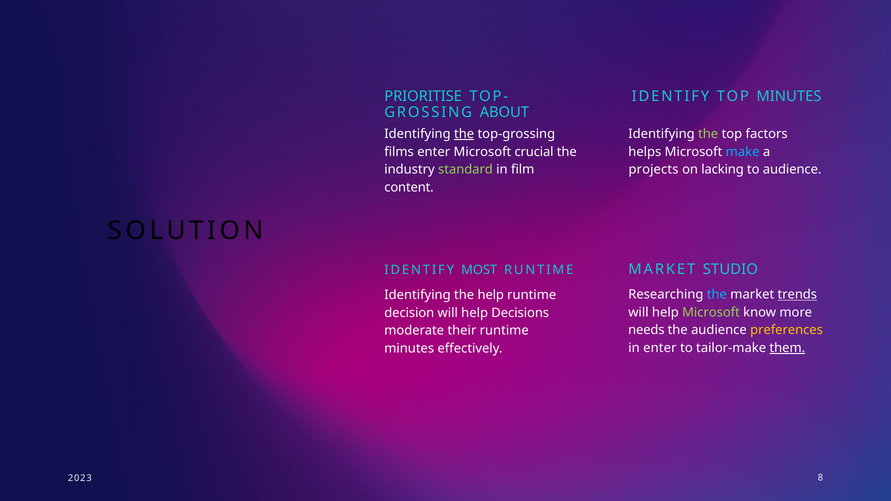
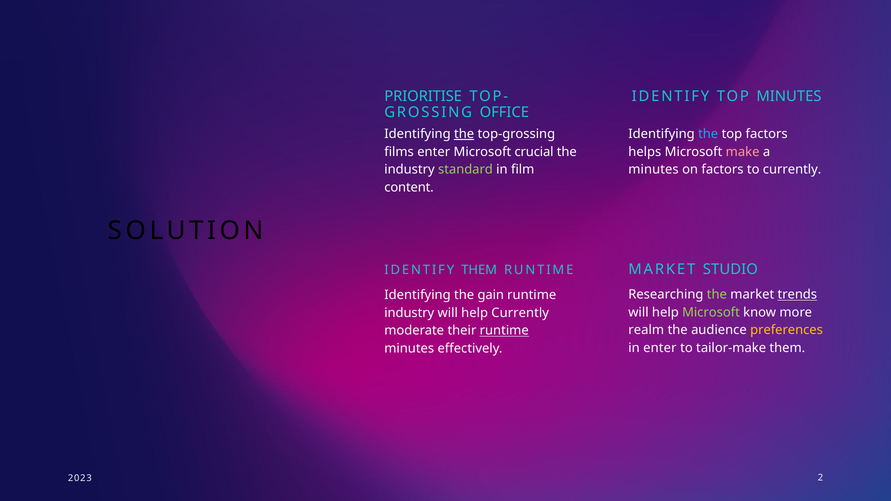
ABOUT: ABOUT -> OFFICE (504, 112)
the colour: light green -> light blue (708, 134)
make colour: light blue -> pink (743, 152)
projects: projects -> minutes (654, 170)
on lacking: lacking -> factors (722, 170)
to audience: audience -> currently (792, 170)
IDENTIFY MOST: MOST -> THEM (479, 270)
the colour: light blue -> light green (717, 295)
the help: help -> gain (491, 295)
decision: decision -> industry (409, 313)
help Decisions: Decisions -> Currently (520, 313)
needs: needs -> realm (646, 330)
runtime underline: none -> present (504, 331)
them underline: present -> none (787, 348)
8: 8 -> 2 (820, 478)
